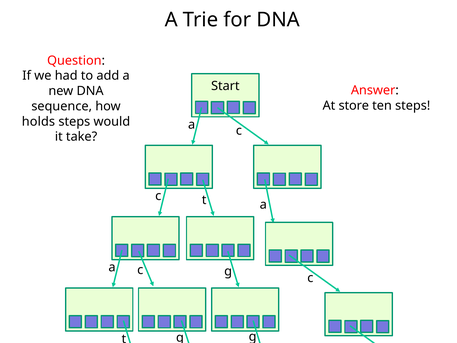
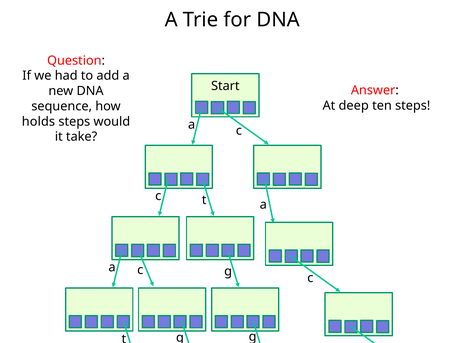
store: store -> deep (354, 105)
